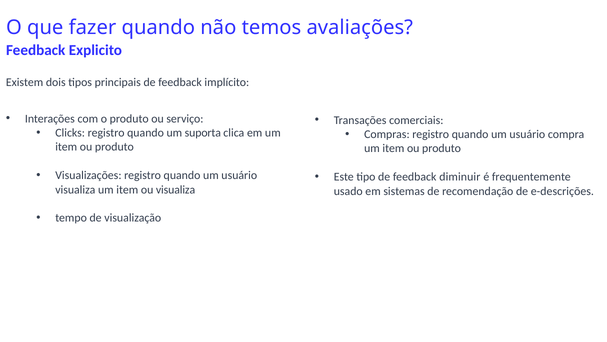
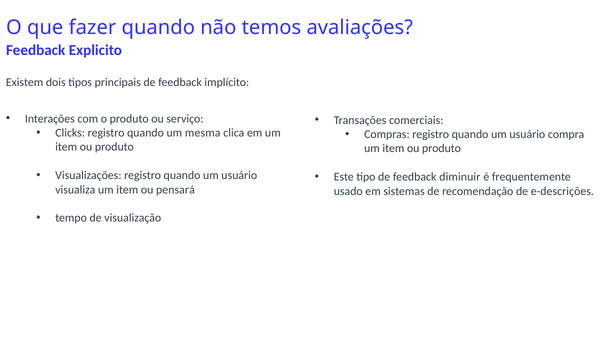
suporta: suporta -> mesma (203, 133)
ou visualiza: visualiza -> pensará (175, 189)
